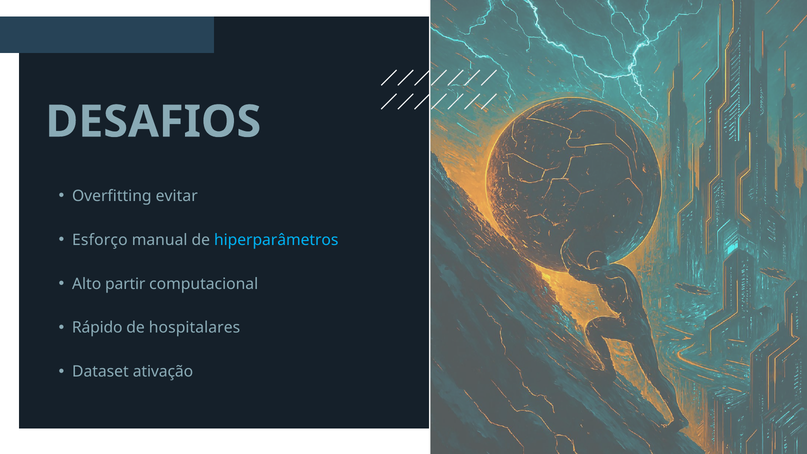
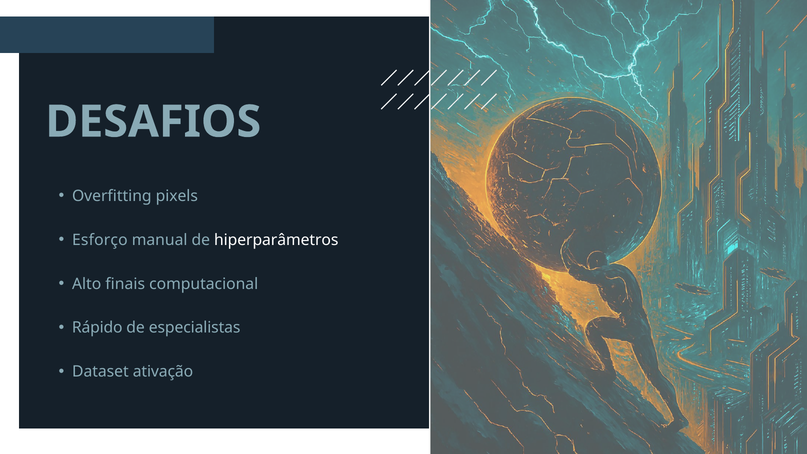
evitar: evitar -> pixels (177, 196)
hiperparâmetros colour: light blue -> white (276, 240)
partir: partir -> finais (125, 284)
hospitalares: hospitalares -> especialistas (195, 328)
